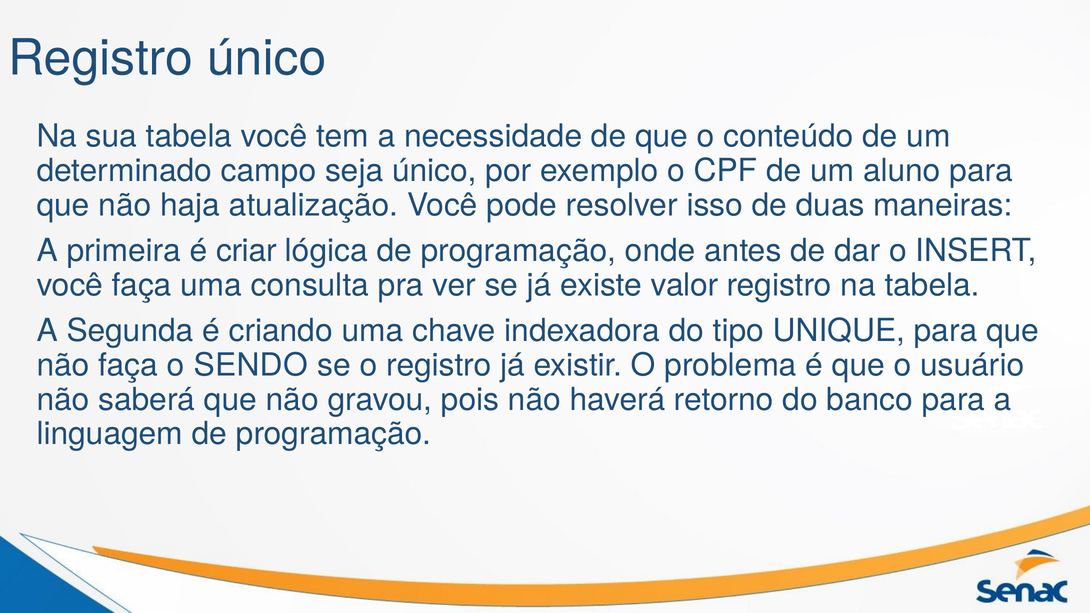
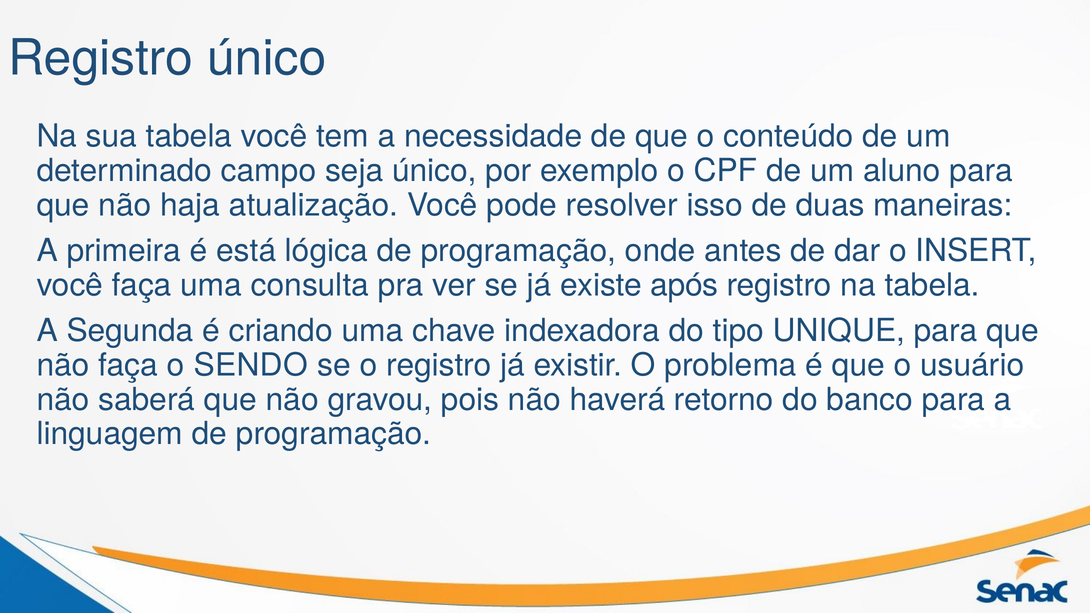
criar: criar -> está (246, 251)
valor: valor -> após (684, 285)
